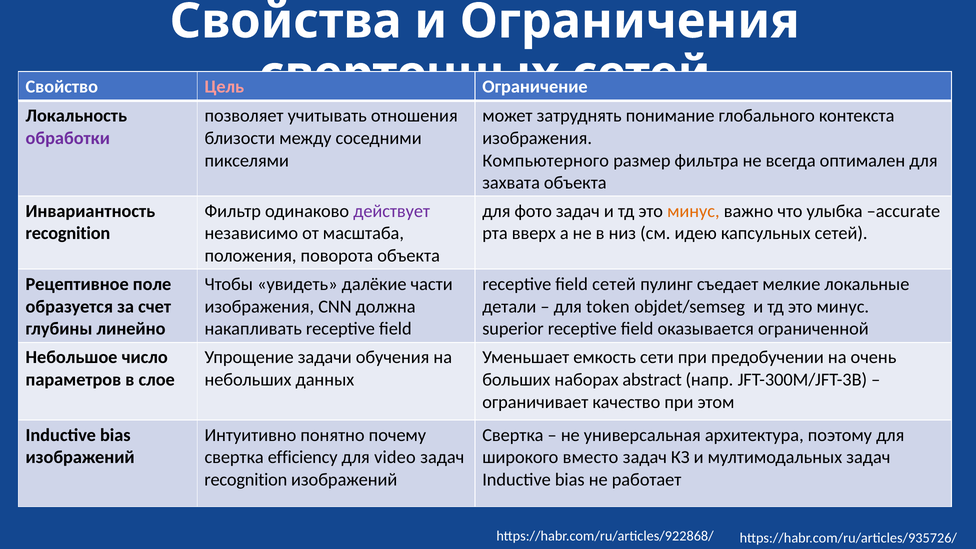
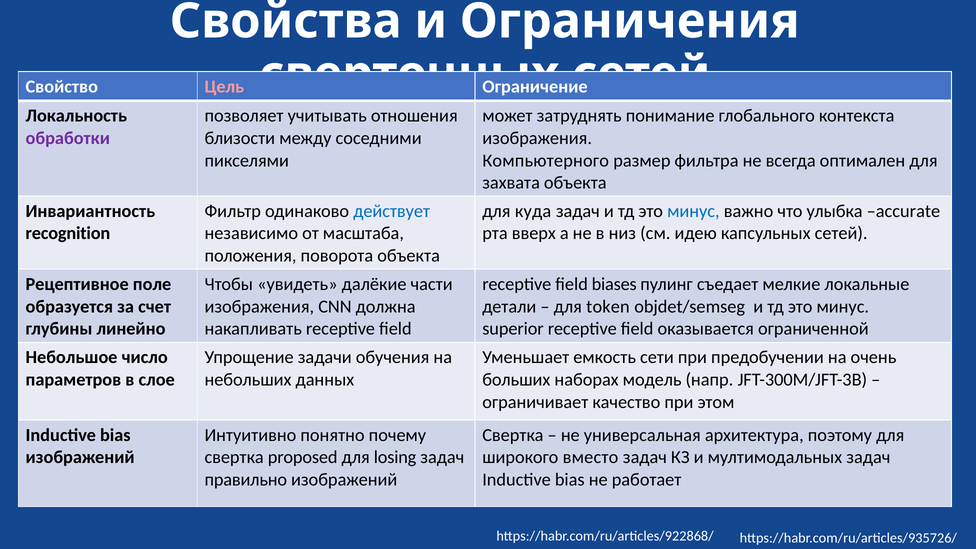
действует colour: purple -> blue (392, 211)
фото: фото -> куда (533, 211)
минус colour: orange -> blue (693, 211)
field сетей: сетей -> biases (614, 284)
abstract: abstract -> модель (652, 380)
efficiency: efficiency -> proposed (303, 457)
video: video -> losing (395, 457)
recognition: recognition -> правильно (246, 480)
